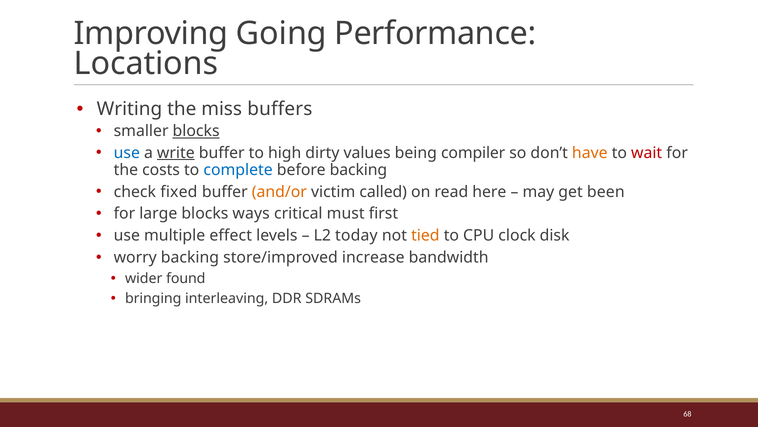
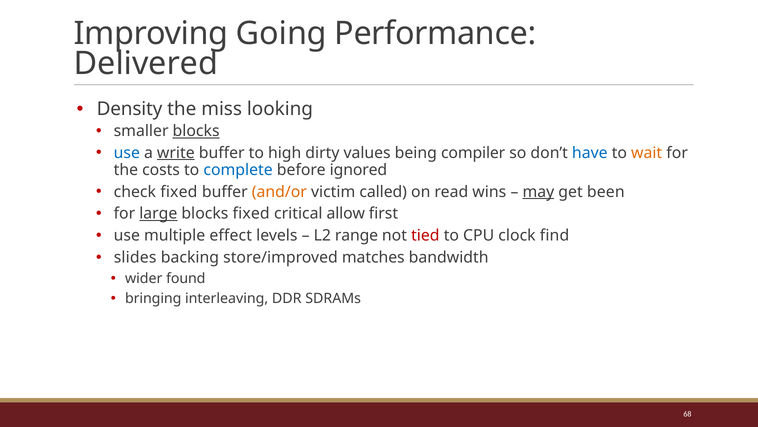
Locations: Locations -> Delivered (146, 63)
Writing: Writing -> Density (130, 109)
buffers: buffers -> looking (280, 109)
have colour: orange -> blue (590, 153)
wait colour: red -> orange (647, 153)
before backing: backing -> ignored (358, 170)
here: here -> wins (489, 192)
may underline: none -> present (538, 192)
large underline: none -> present (158, 213)
blocks ways: ways -> fixed (251, 213)
must: must -> allow (346, 213)
today: today -> range (357, 235)
tied colour: orange -> red (425, 235)
disk: disk -> find (555, 235)
worry: worry -> slides (135, 257)
increase: increase -> matches (373, 257)
